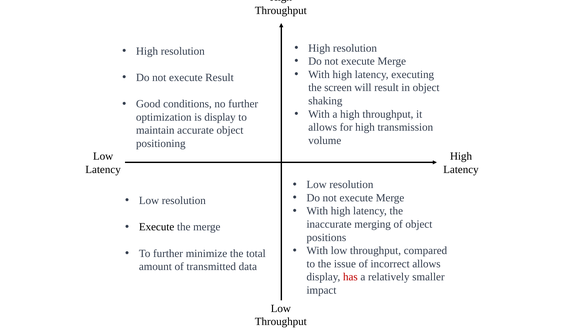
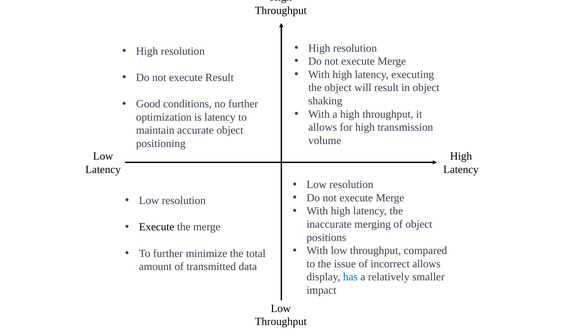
the screen: screen -> object (338, 88)
is display: display -> latency (220, 117)
has colour: red -> blue (350, 277)
